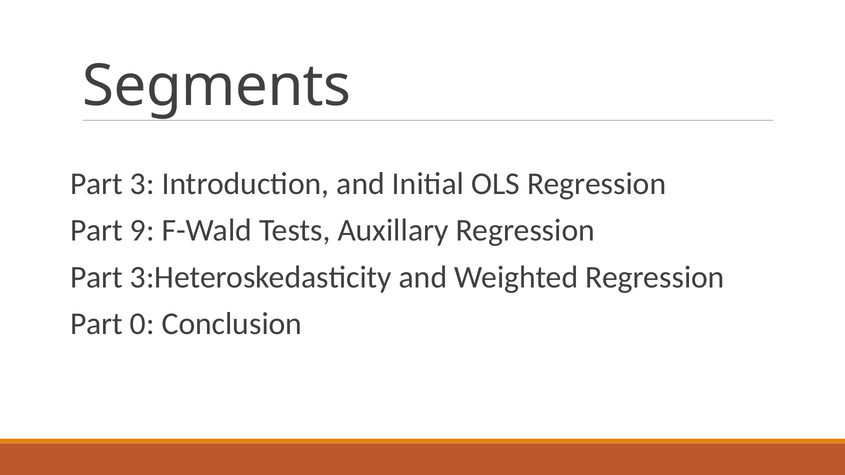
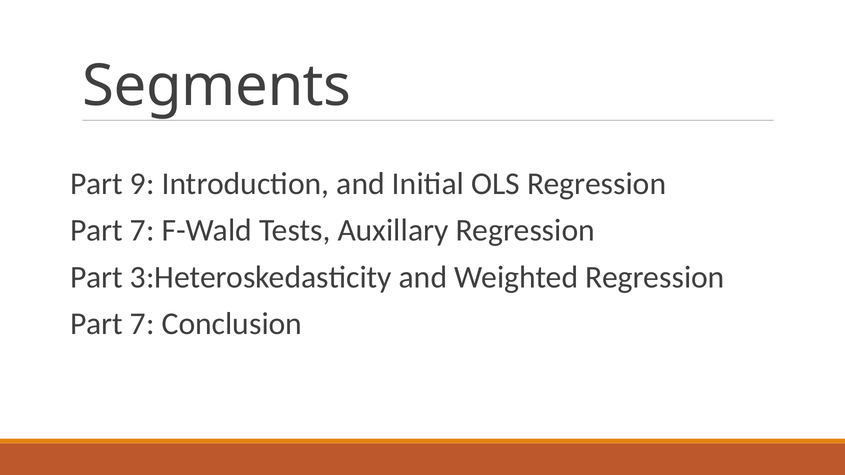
3: 3 -> 9 (142, 184)
9: 9 -> 7 (142, 231)
0: 0 -> 7 (142, 324)
